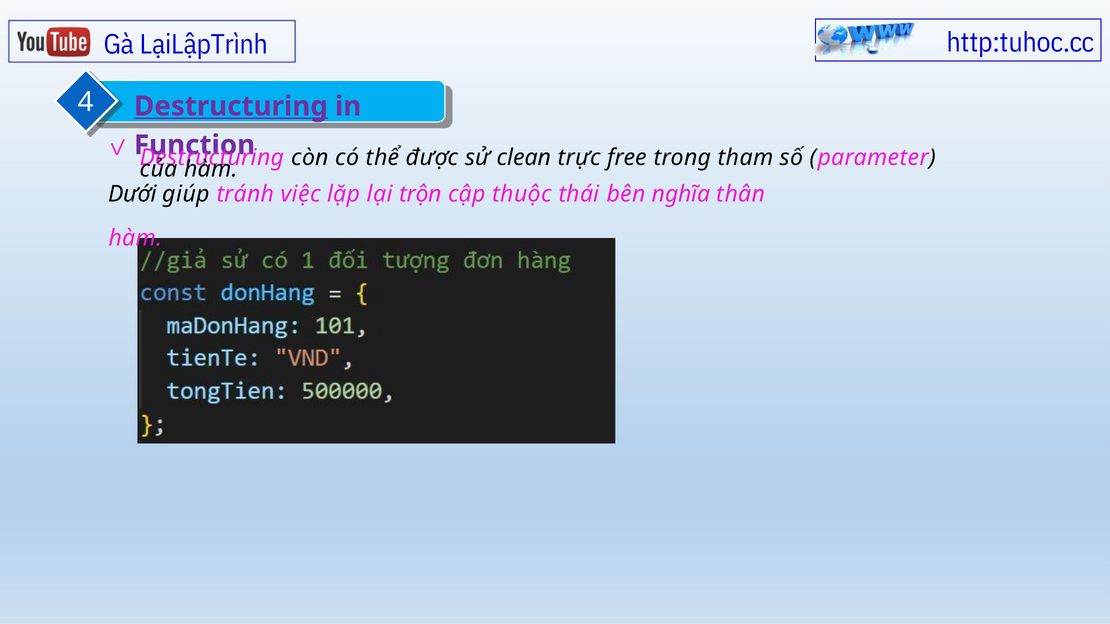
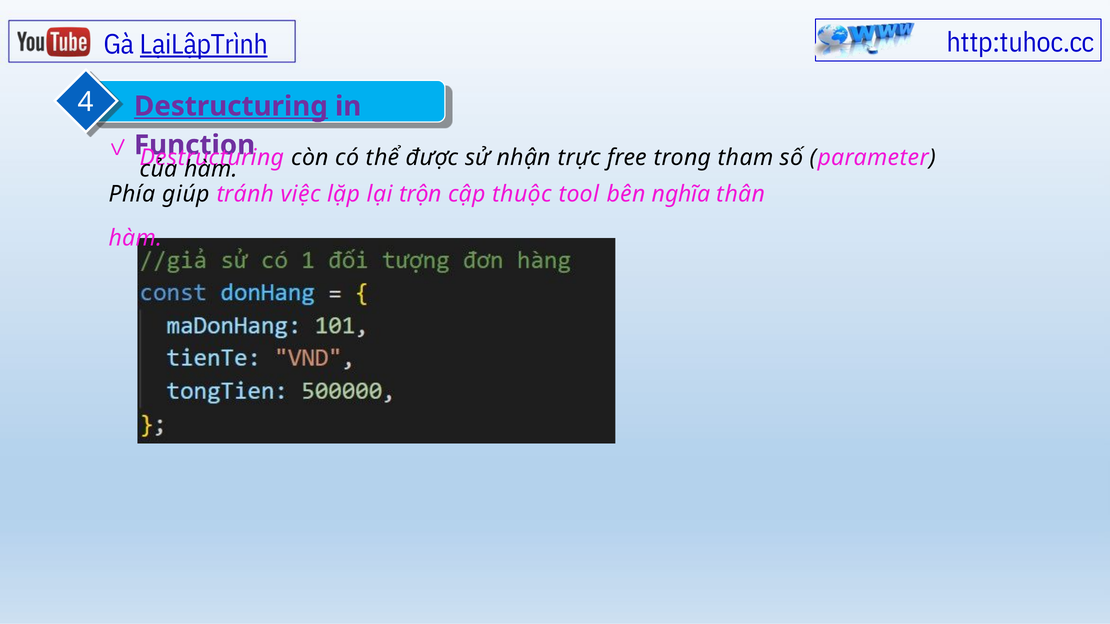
LạiLậpTrình underline: none -> present (204, 45)
clean: clean -> nhận (524, 158)
Dưới: Dưới -> Phía (132, 194)
thái: thái -> tool (579, 194)
